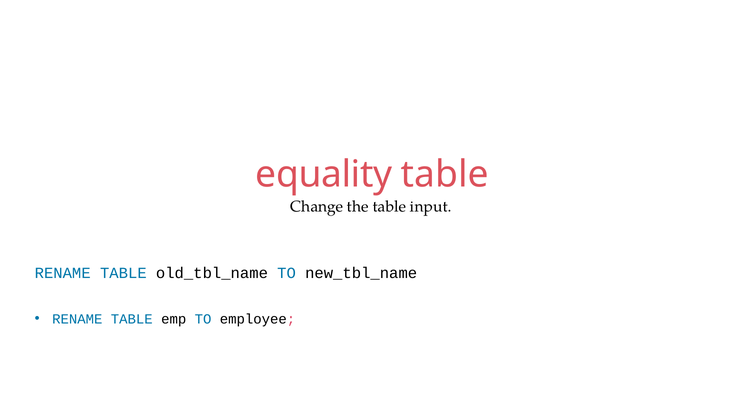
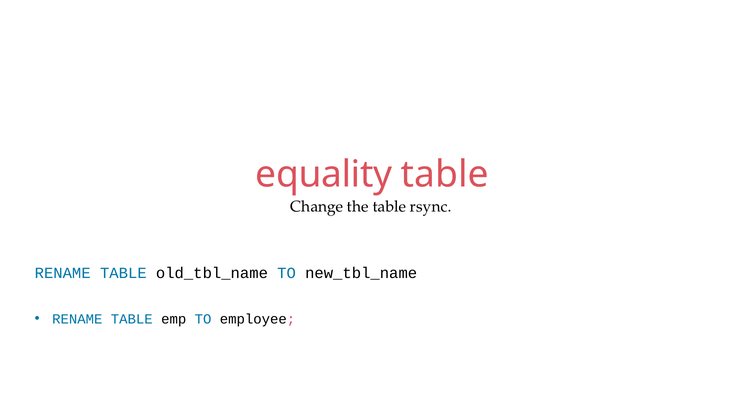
input: input -> rsync (431, 207)
